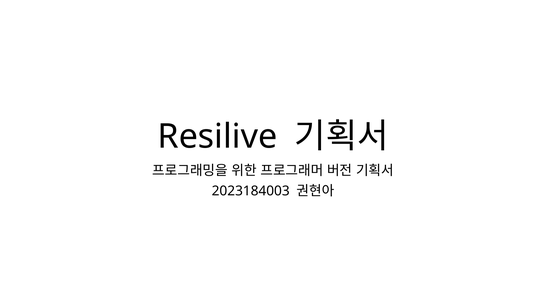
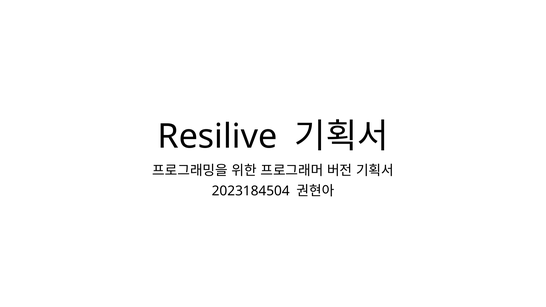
2023184003: 2023184003 -> 2023184504 (251, 191)
